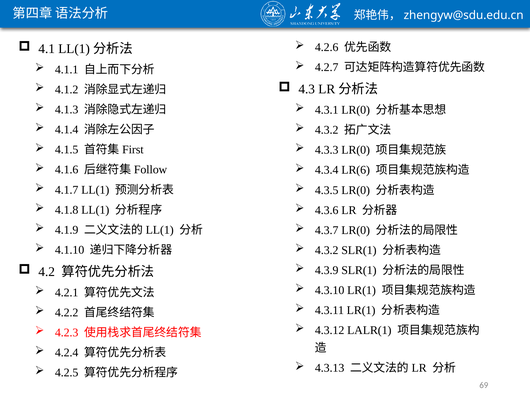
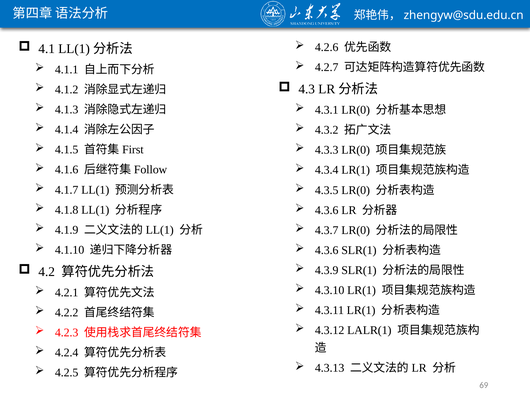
4.3.4 LR(6: LR(6 -> LR(1 (356, 170)
4.3.2: 4.3.2 -> 4.3.6 (327, 250)
